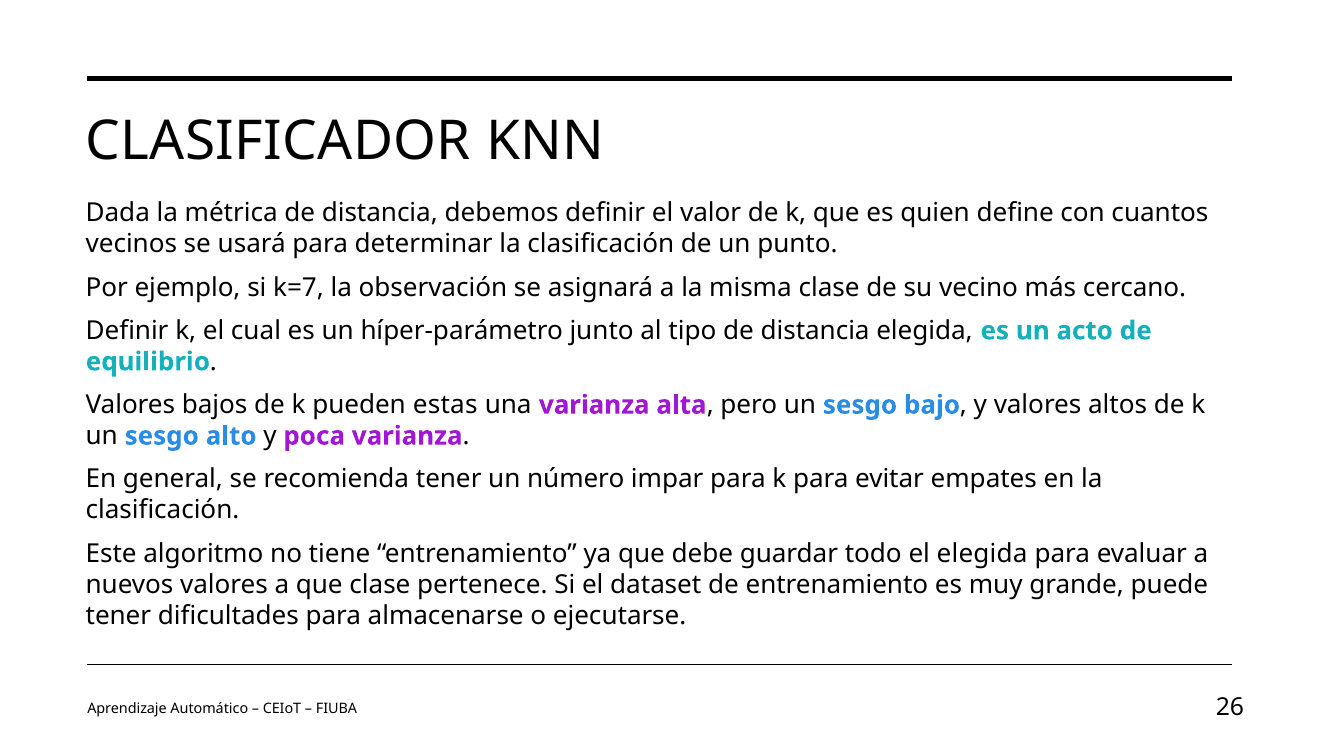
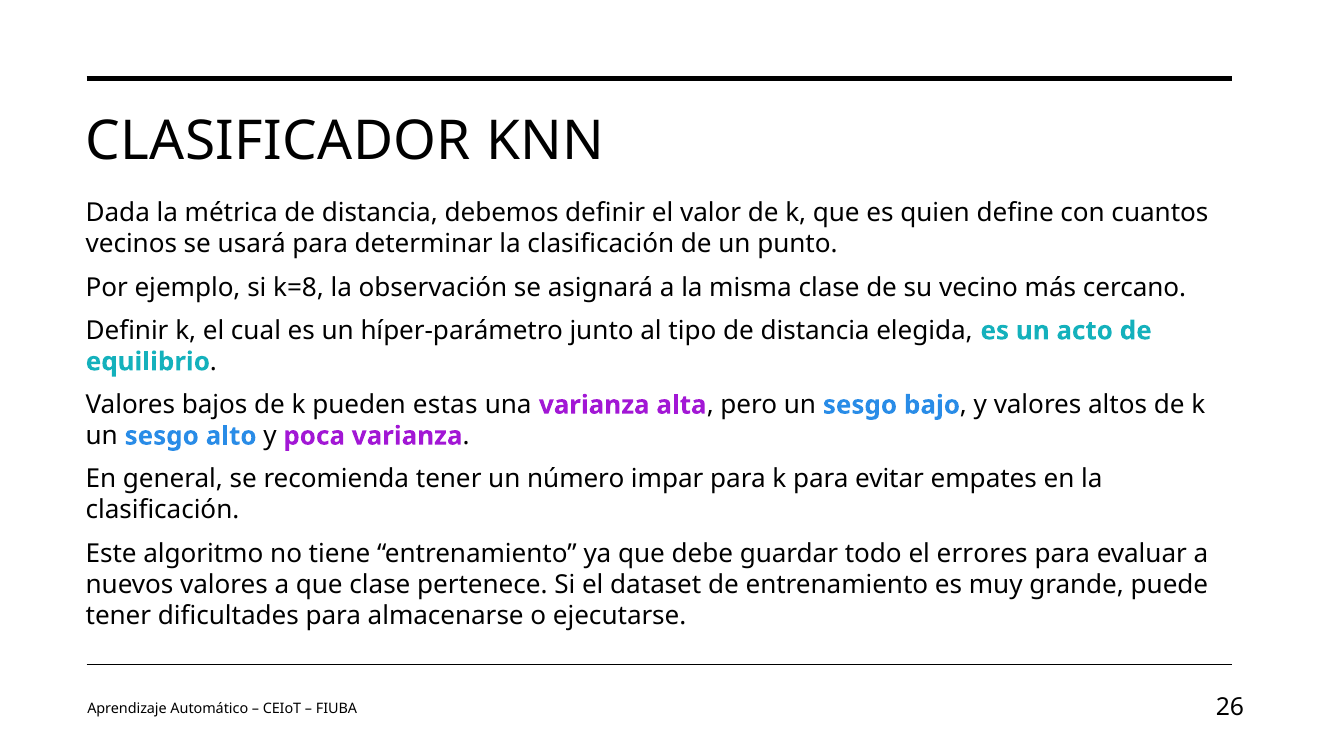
k=7: k=7 -> k=8 (298, 287)
el elegida: elegida -> errores (982, 554)
